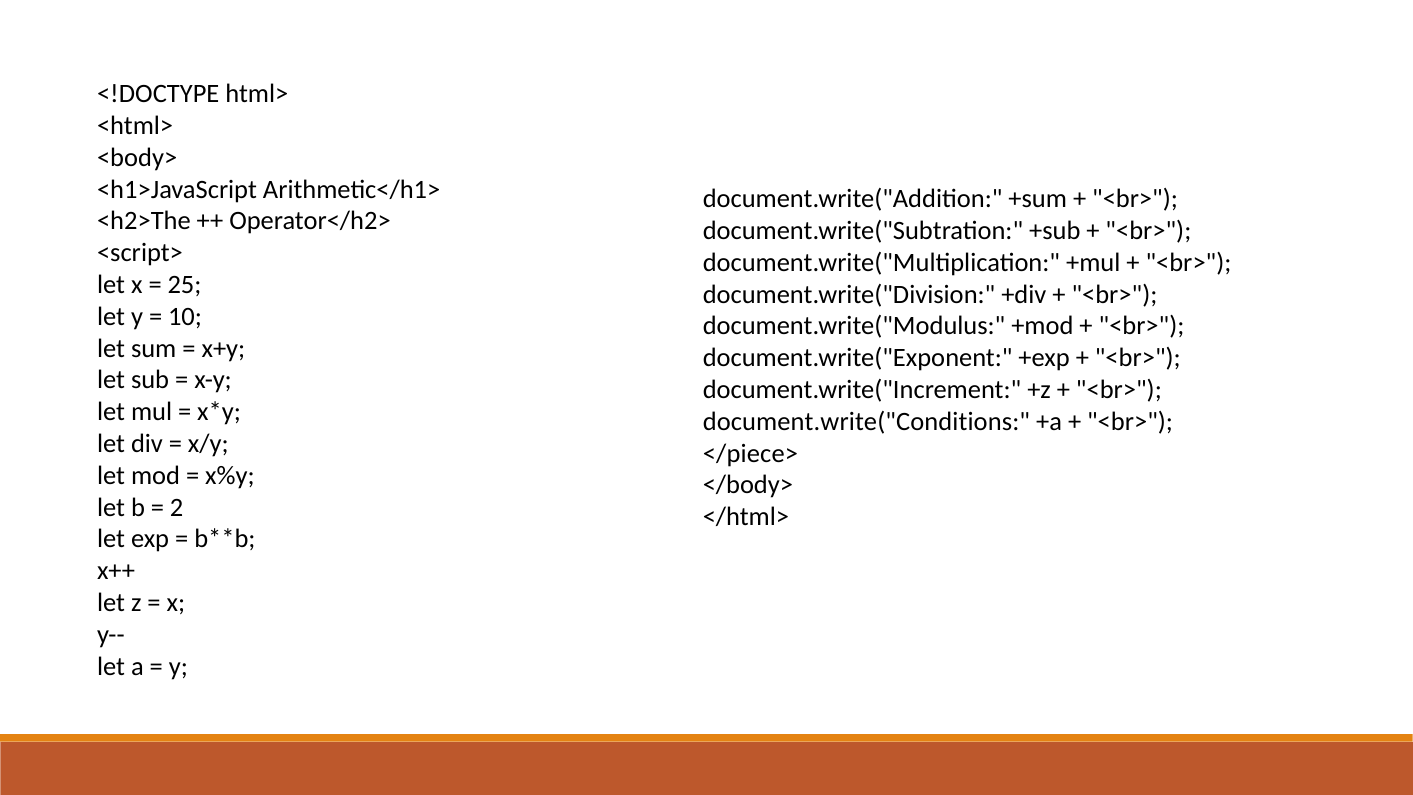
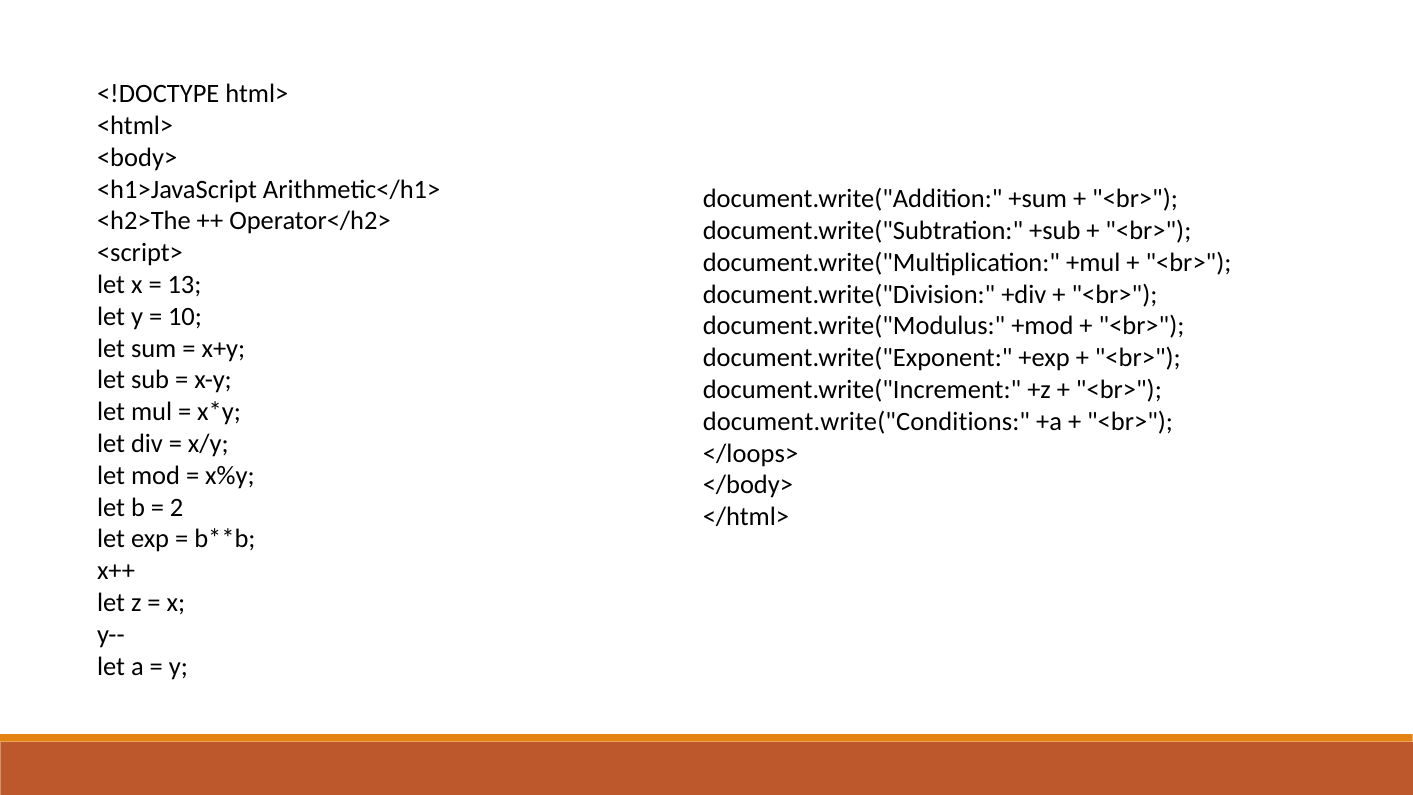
25: 25 -> 13 (184, 285)
</piece>: </piece> -> </loops> (751, 453)
